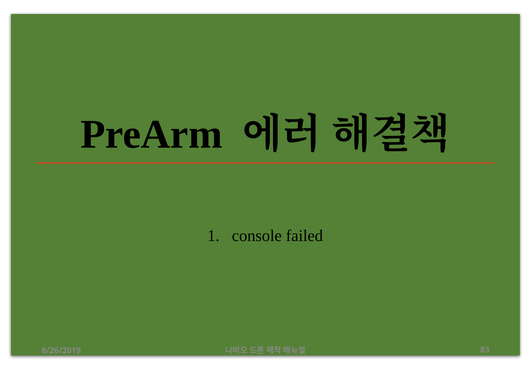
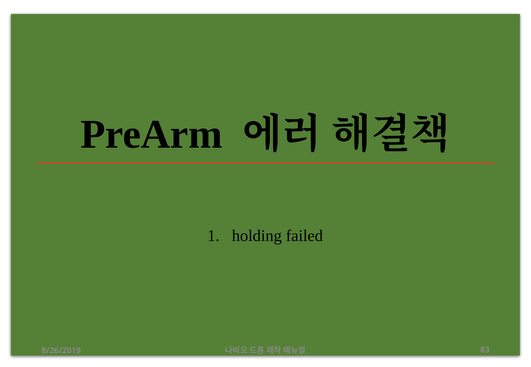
console: console -> holding (257, 236)
